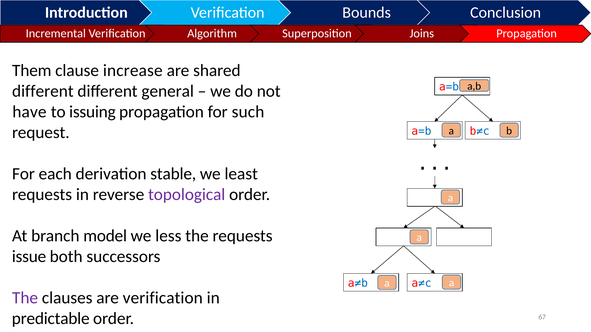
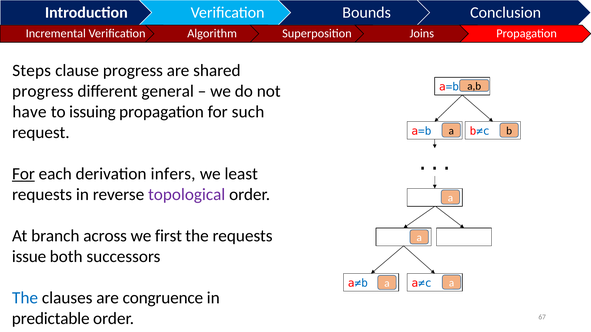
Them: Them -> Steps (32, 71)
clause increase: increase -> progress (133, 71)
different: different -> progress (43, 91)
For underline: none -> present (23, 174)
stable: stable -> infers (173, 174)
model: model -> across (105, 236)
less: less -> first (168, 236)
The colour: purple -> blue (25, 298)
are verification: verification -> congruence (163, 298)
